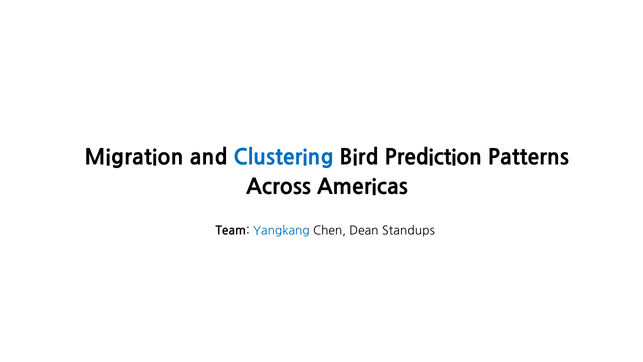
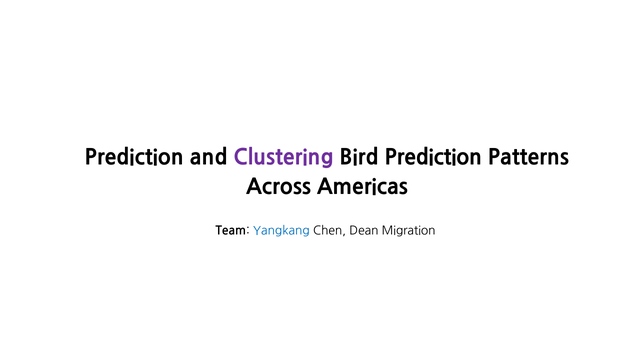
Migration: Migration -> Prediction (134, 157)
Clustering colour: blue -> purple (284, 157)
Standups: Standups -> Migration (409, 231)
